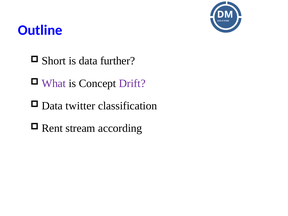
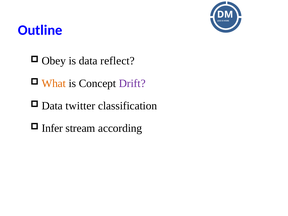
Short: Short -> Obey (54, 61)
further: further -> reflect (118, 61)
What colour: purple -> orange (54, 83)
Rent: Rent -> Infer (52, 128)
